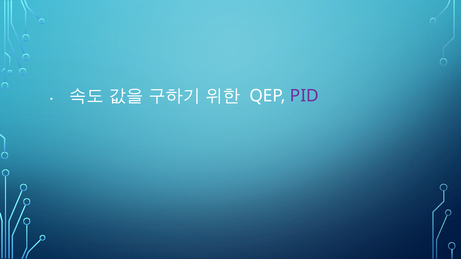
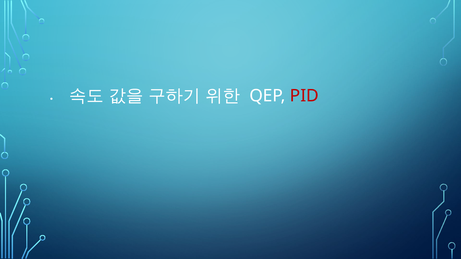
PID colour: purple -> red (304, 96)
